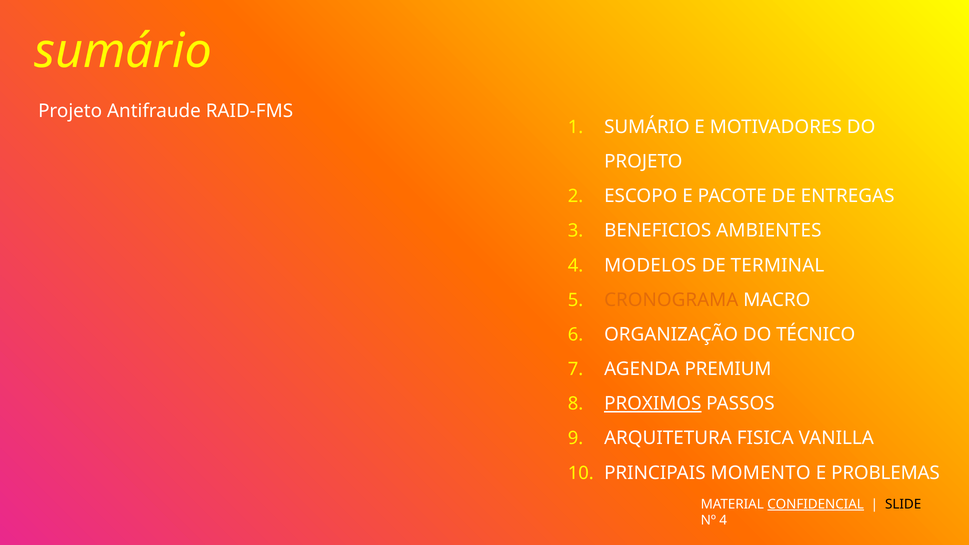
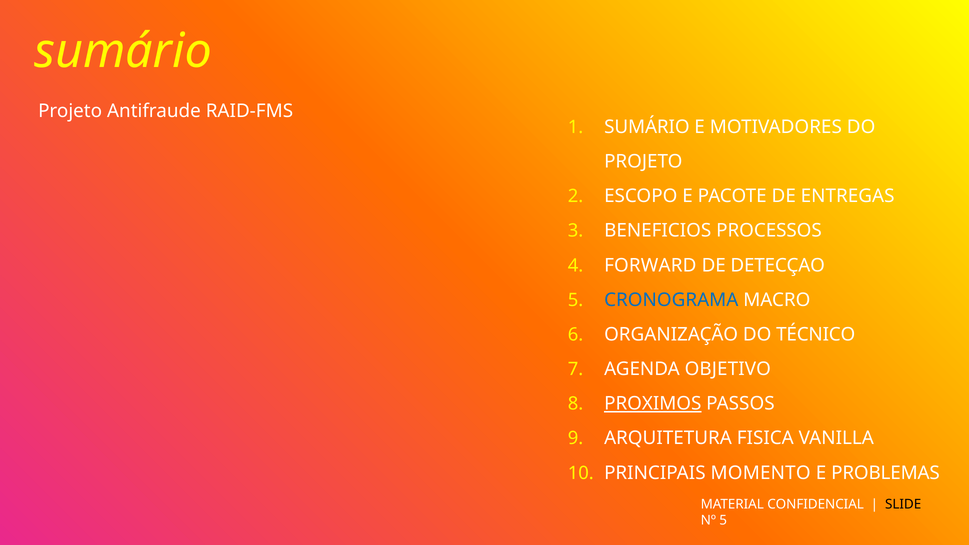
AMBIENTES: AMBIENTES -> PROCESSOS (769, 231)
MODELOS: MODELOS -> FORWARD (650, 265)
TERMINAL: TERMINAL -> DETECÇAO (778, 265)
CRONOGRAMA colour: orange -> blue (671, 300)
PREMIUM: PREMIUM -> OBJETIVO (728, 369)
CONFIDENCIAL underline: present -> none (816, 504)
Nº 4: 4 -> 5 (723, 521)
